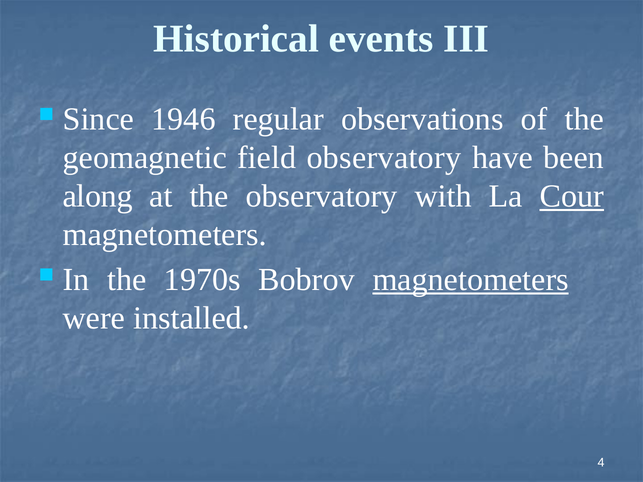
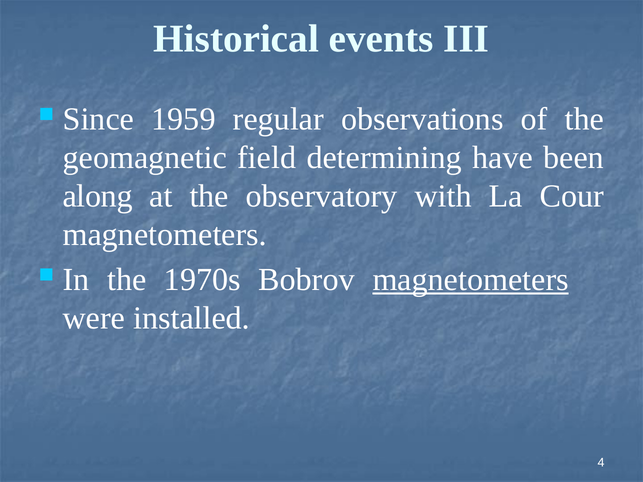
1946: 1946 -> 1959 (183, 119)
field observatory: observatory -> determining (384, 158)
Cour underline: present -> none (572, 196)
